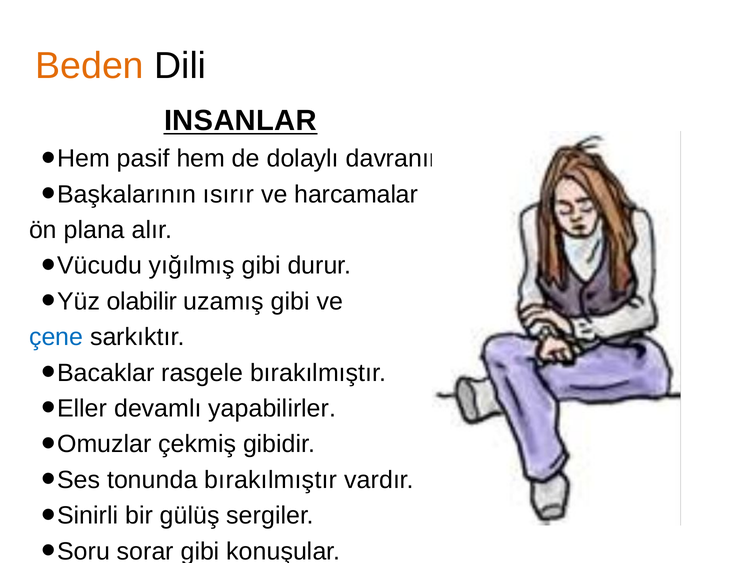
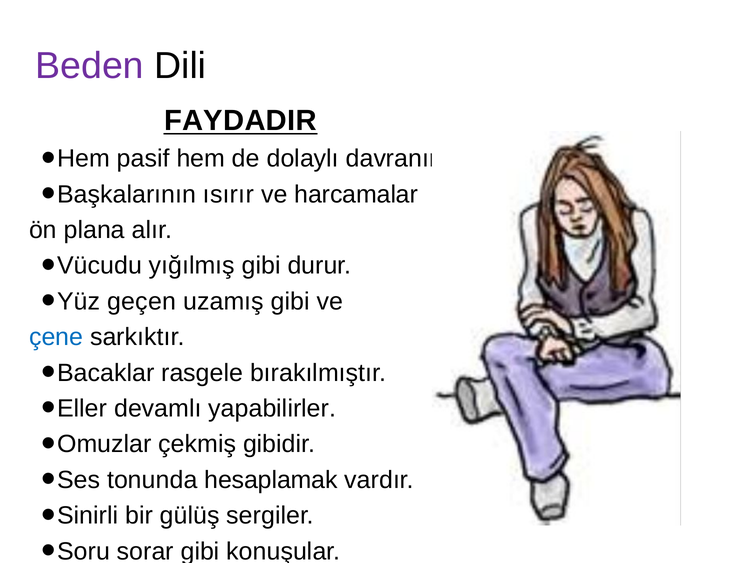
Beden colour: orange -> purple (90, 66)
INSANLAR: INSANLAR -> FAYDADIR (240, 121)
olabilir: olabilir -> geçen (142, 302)
tonunda bırakılmıştır: bırakılmıştır -> hesaplamak (271, 480)
